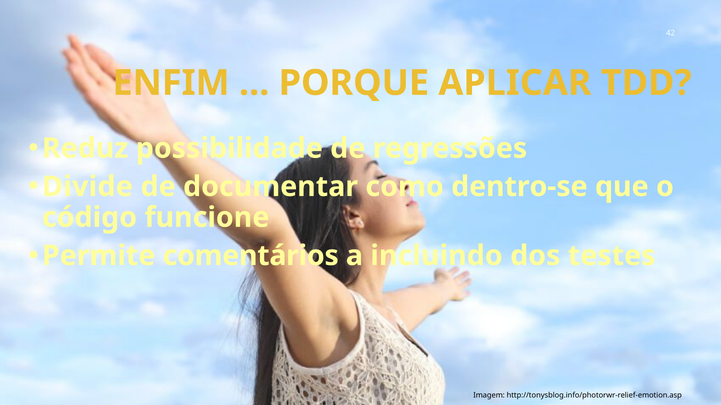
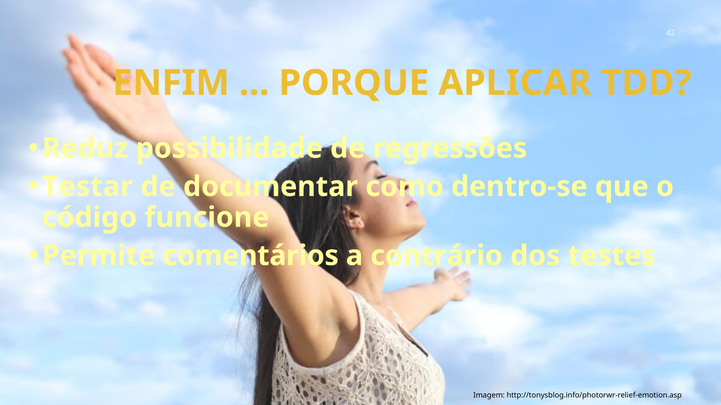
Divide: Divide -> Testar (87, 187)
incluindo: incluindo -> contrário (437, 256)
